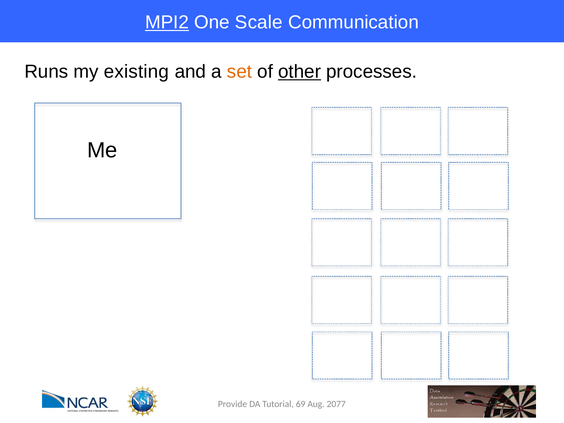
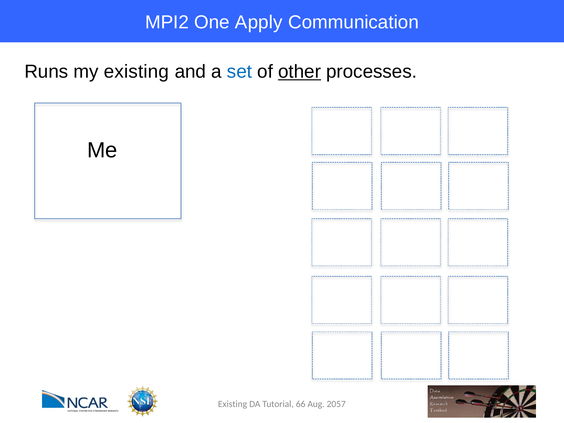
MPI2 underline: present -> none (167, 22)
Scale: Scale -> Apply (259, 22)
set colour: orange -> blue (239, 72)
Provide: Provide -> Existing (233, 404)
69: 69 -> 66 (301, 404)
2077: 2077 -> 2057 (336, 404)
